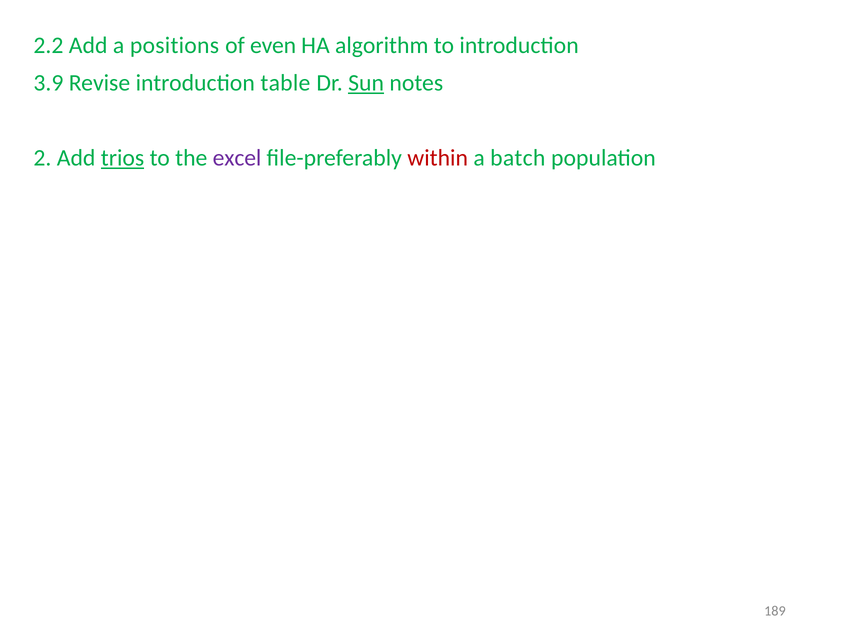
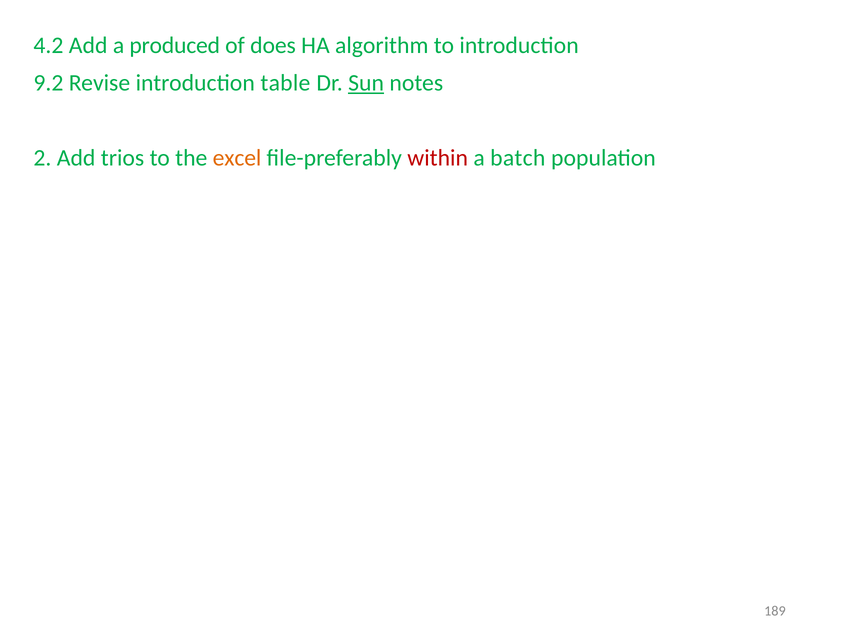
2.2: 2.2 -> 4.2 (48, 45)
positions: positions -> produced (175, 45)
even: even -> does (273, 45)
3.9: 3.9 -> 9.2 (48, 83)
trios underline: present -> none (123, 158)
excel colour: purple -> orange (237, 158)
